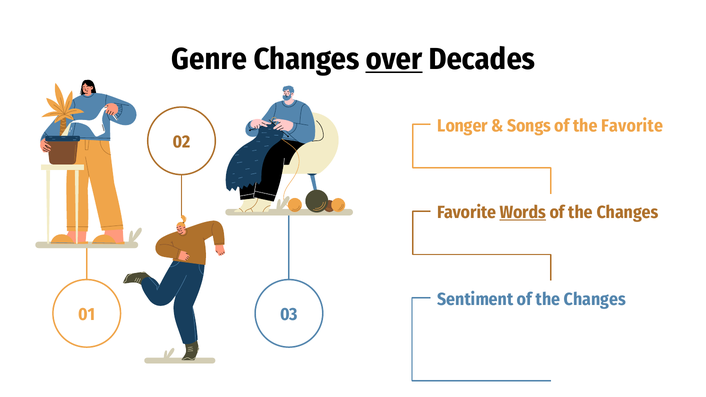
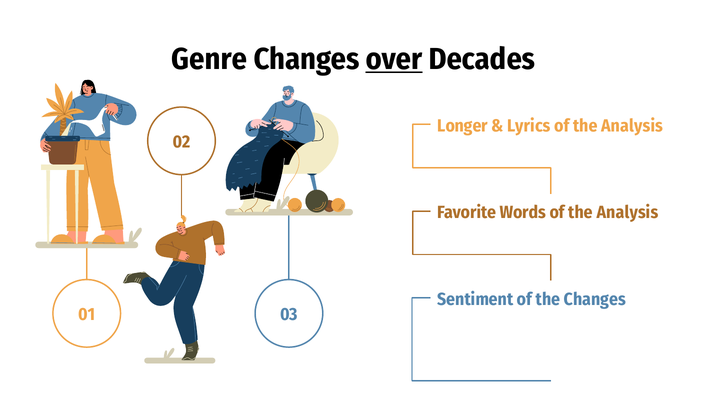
Songs: Songs -> Lyrics (529, 126)
Favorite: Favorite -> Analysis (632, 126)
Words underline: present -> none (523, 213)
Changes: Changes -> Analysis (627, 213)
